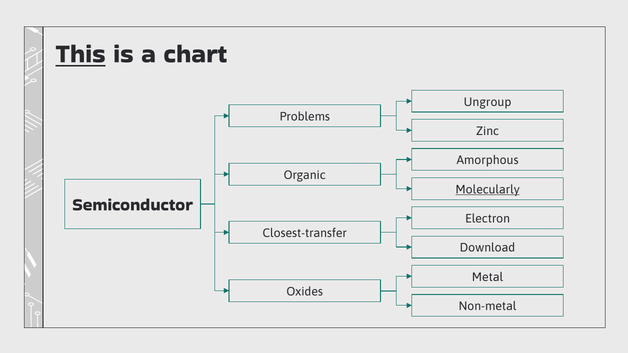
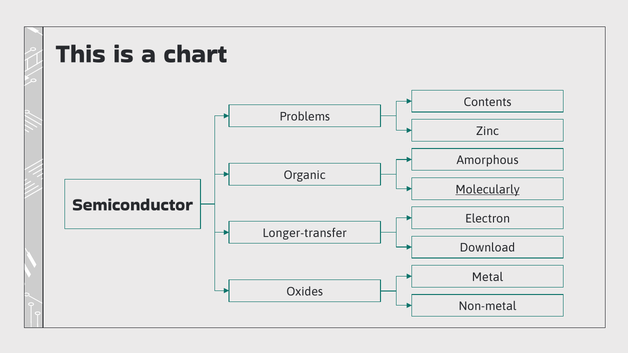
This underline: present -> none (81, 54)
Ungroup: Ungroup -> Contents (488, 102)
Closest-transfer: Closest-transfer -> Longer-transfer (305, 233)
